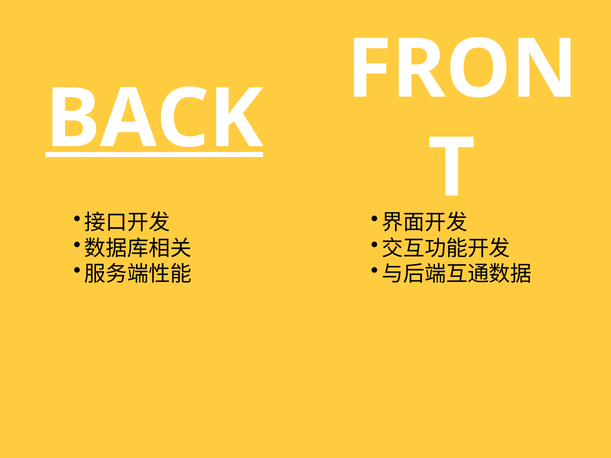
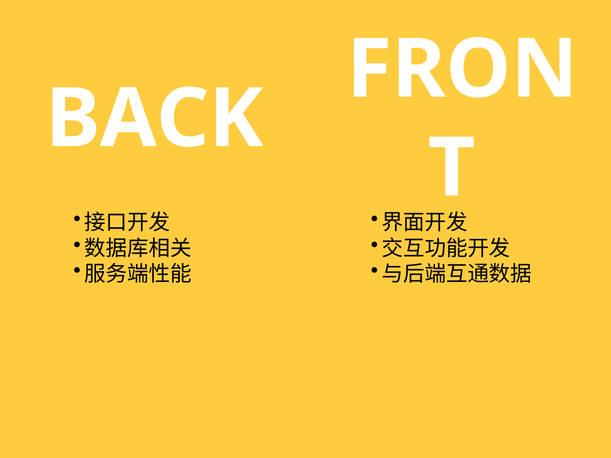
BACK underline: present -> none (154, 119)
